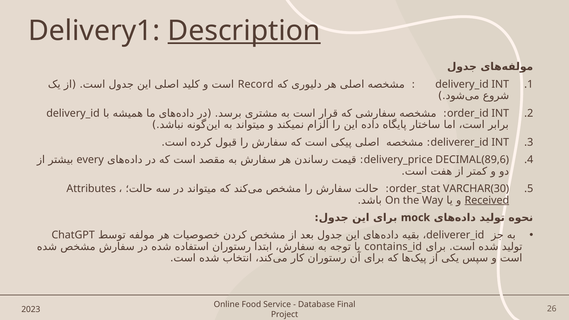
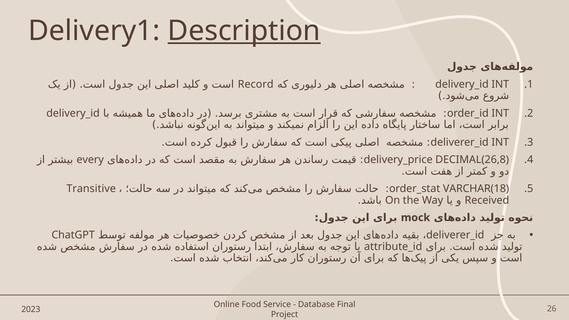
DECIMAL(89,6: DECIMAL(89,6 -> DECIMAL(26,8 (472, 160)
Attributes: Attributes -> Transitive (91, 189)
VARCHAR(30: VARCHAR(30 -> VARCHAR(18 (476, 189)
Received underline: present -> none (487, 200)
contains_id: contains_id -> attribute_id (393, 247)
